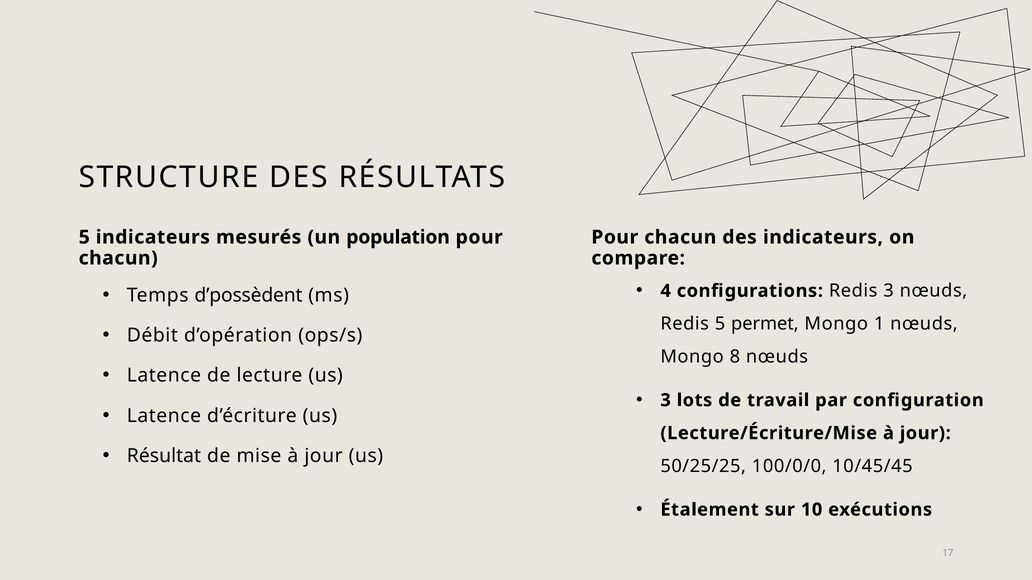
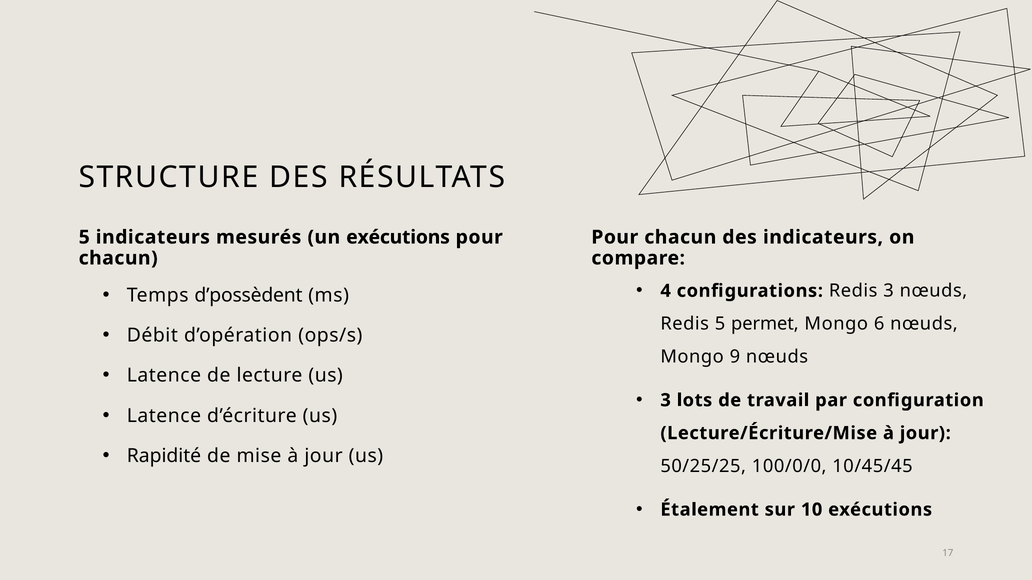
un population: population -> exécutions (398, 237)
1: 1 -> 6 (879, 324)
8: 8 -> 9 (735, 357)
Résultat: Résultat -> Rapidité (164, 456)
